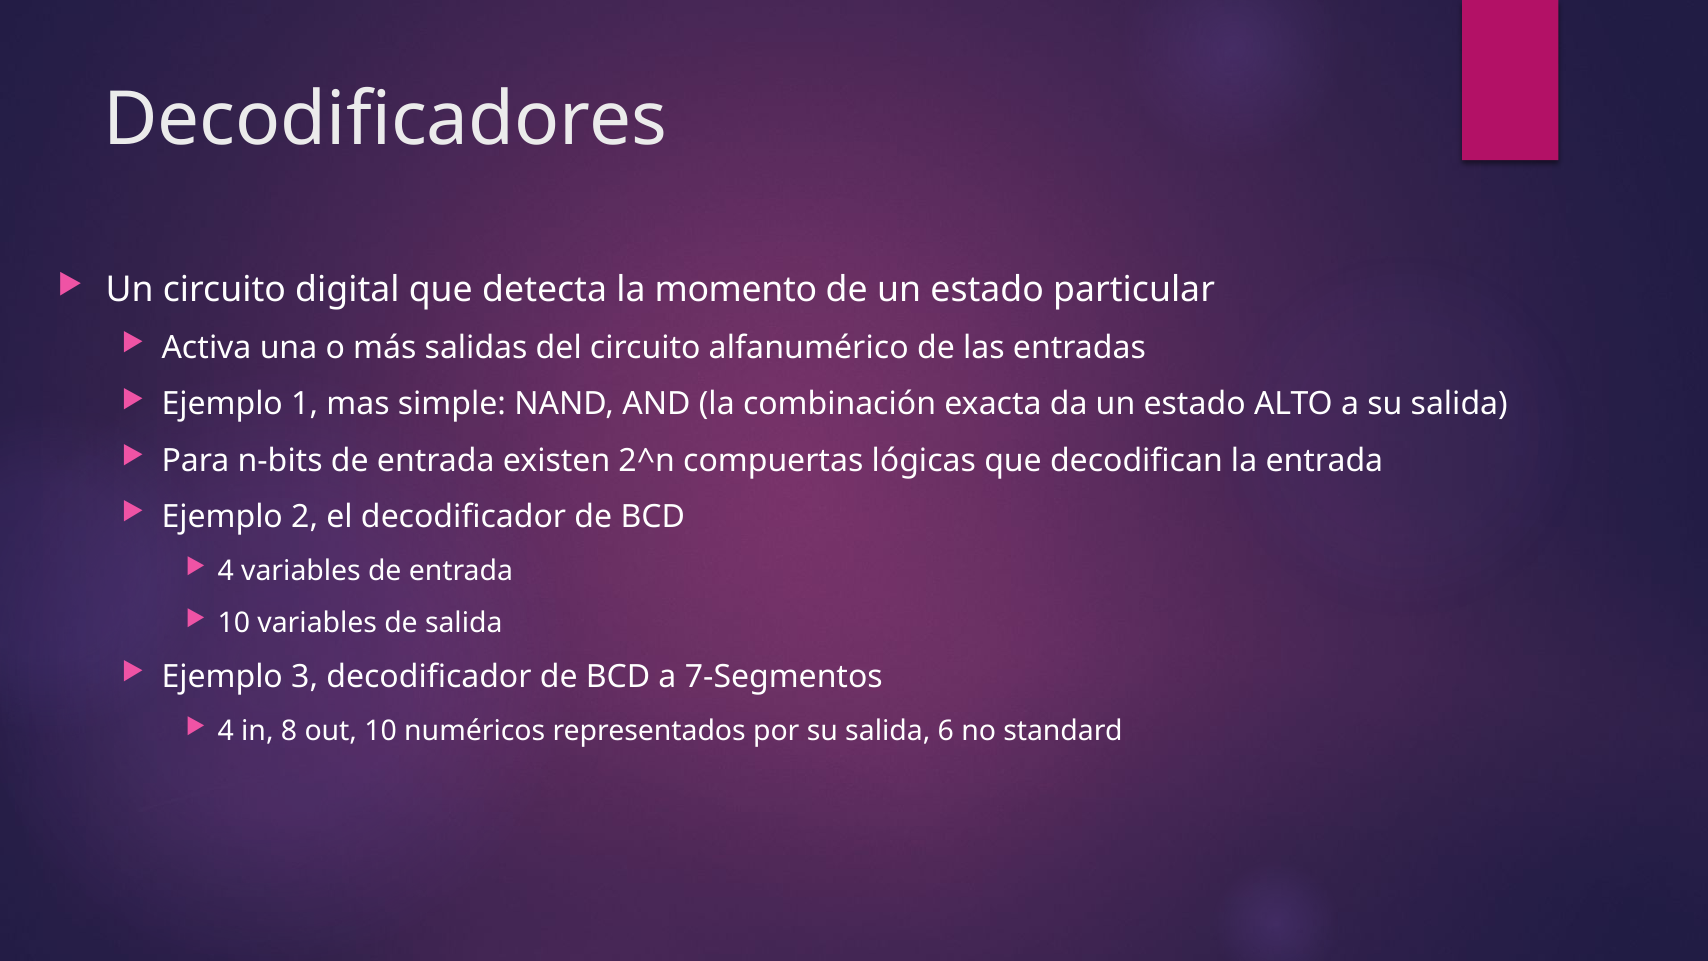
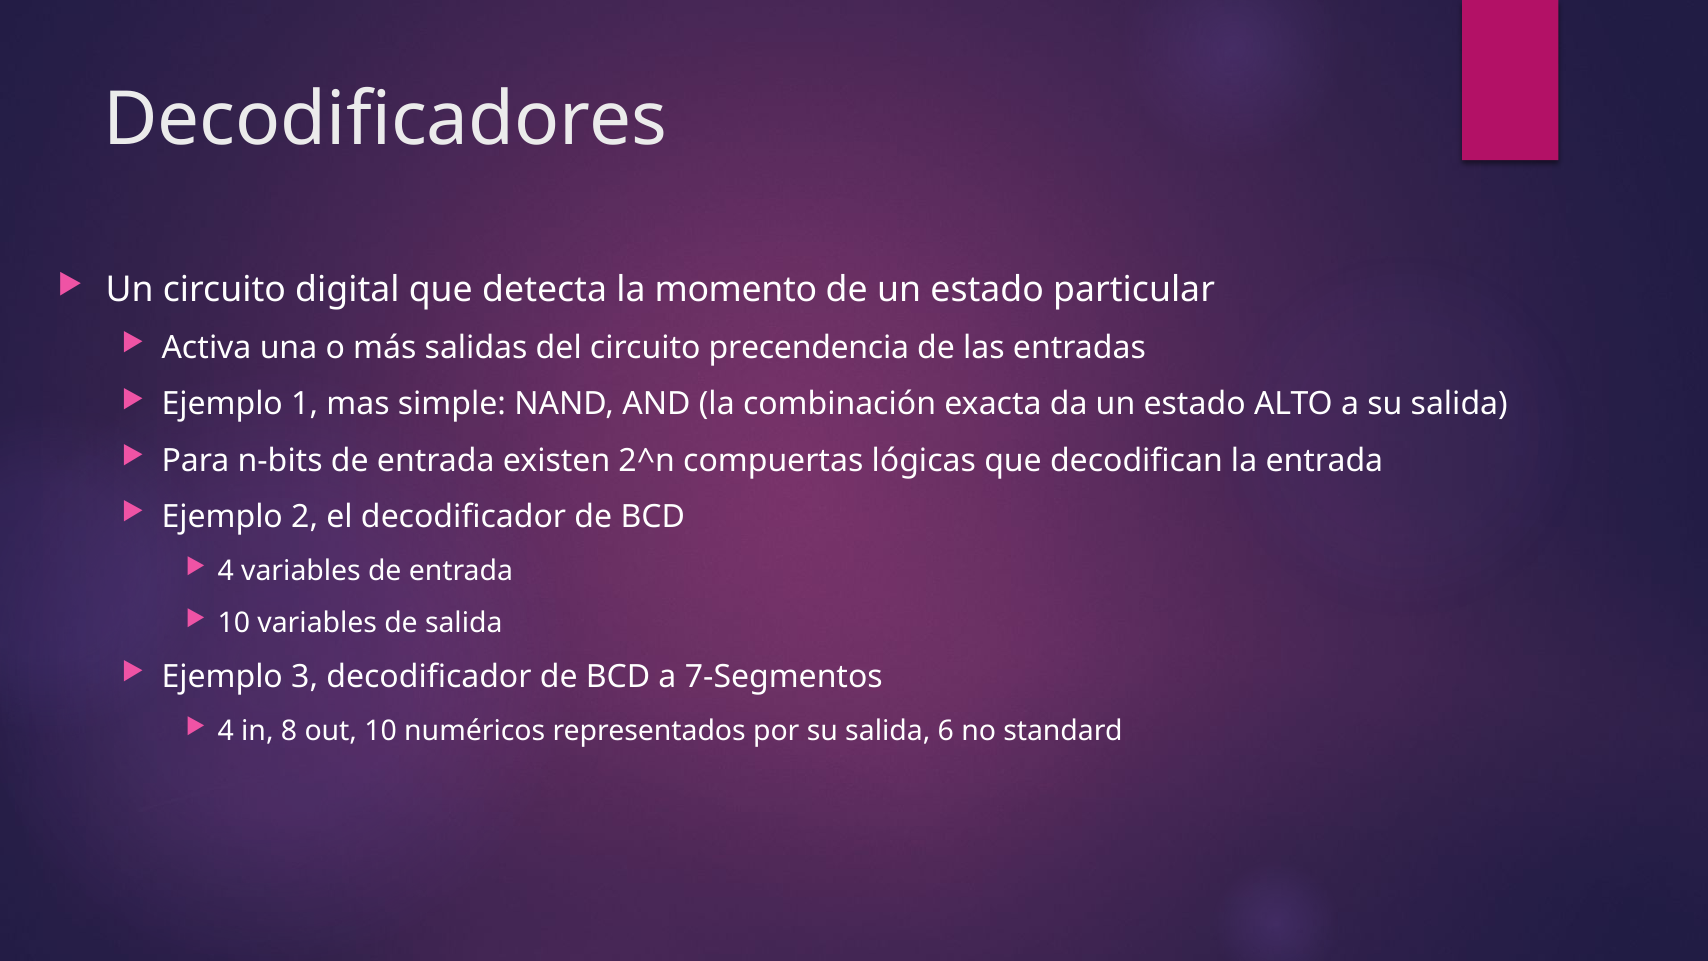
alfanumérico: alfanumérico -> precendencia (809, 348)
